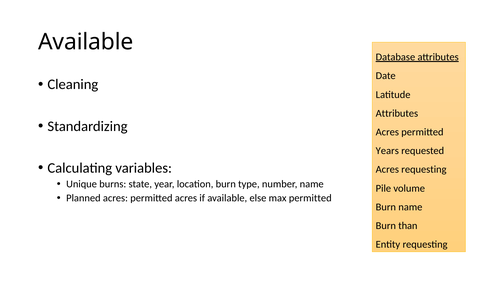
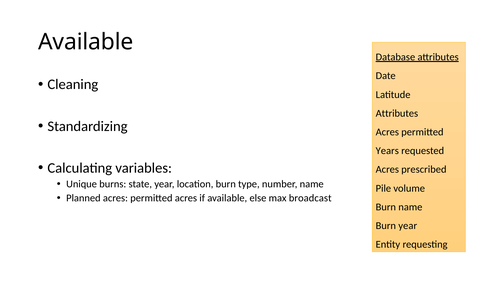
Acres requesting: requesting -> prescribed (424, 170)
max permitted: permitted -> broadcast (310, 198)
Burn than: than -> year (408, 226)
